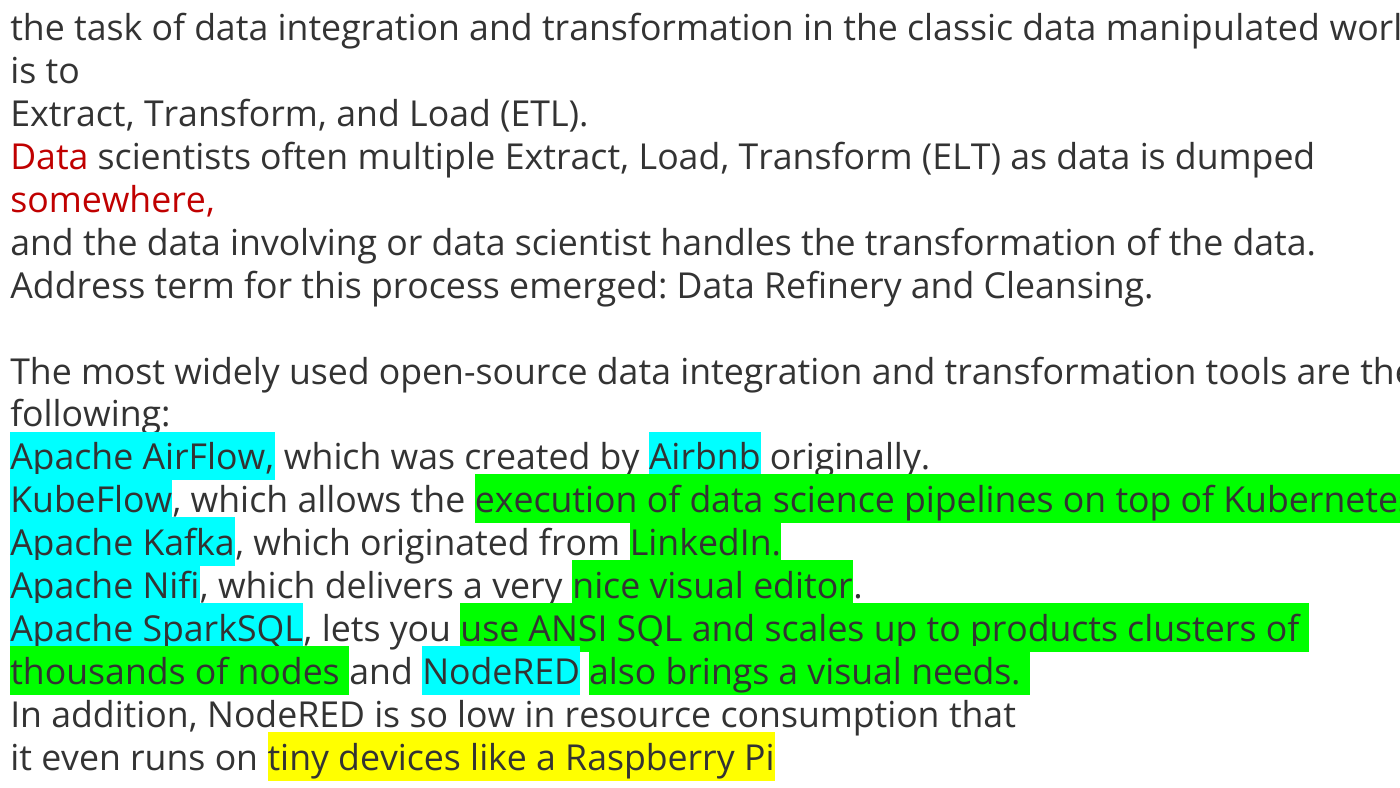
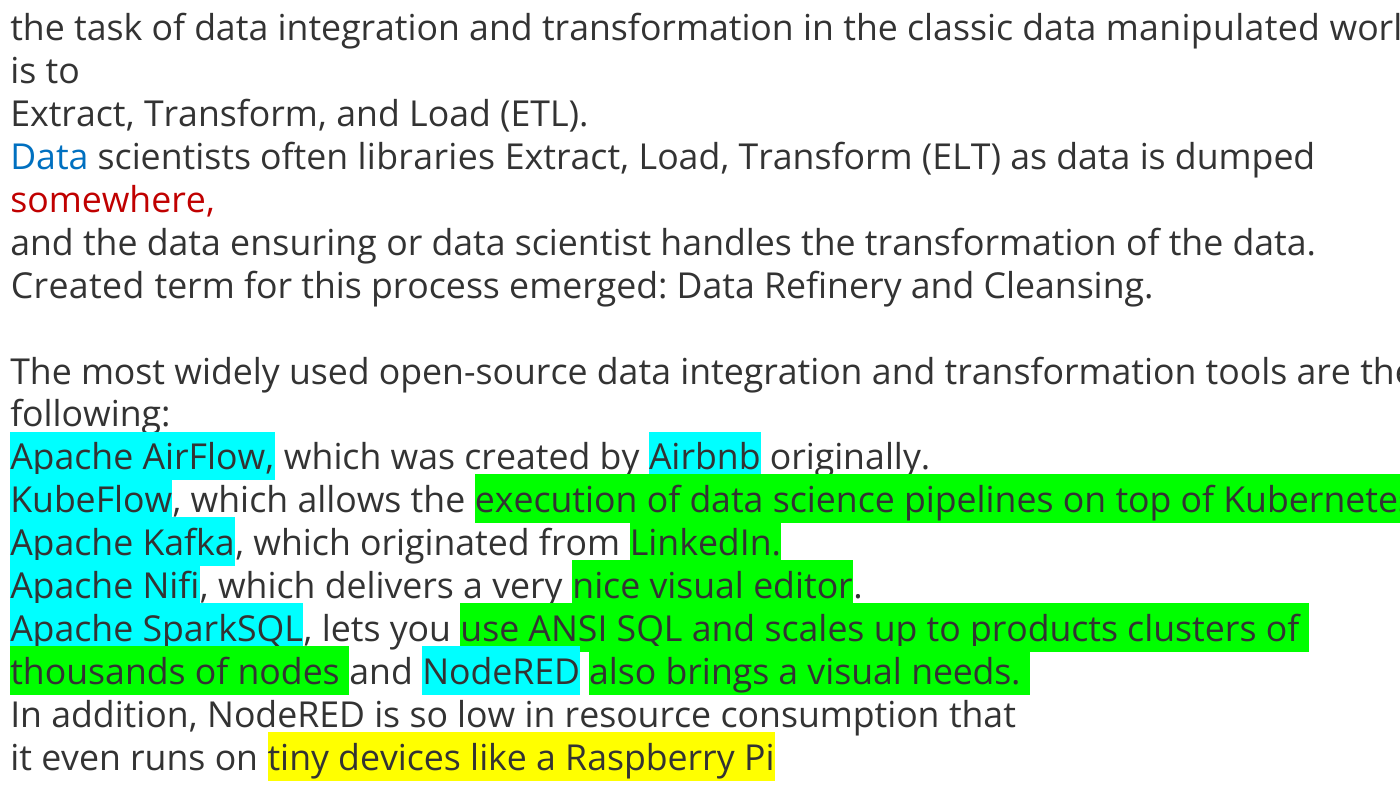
Data colour: red -> blue (49, 158)
multiple: multiple -> libraries (426, 158)
involving: involving -> ensuring (304, 243)
Address: Address -> Created (78, 286)
